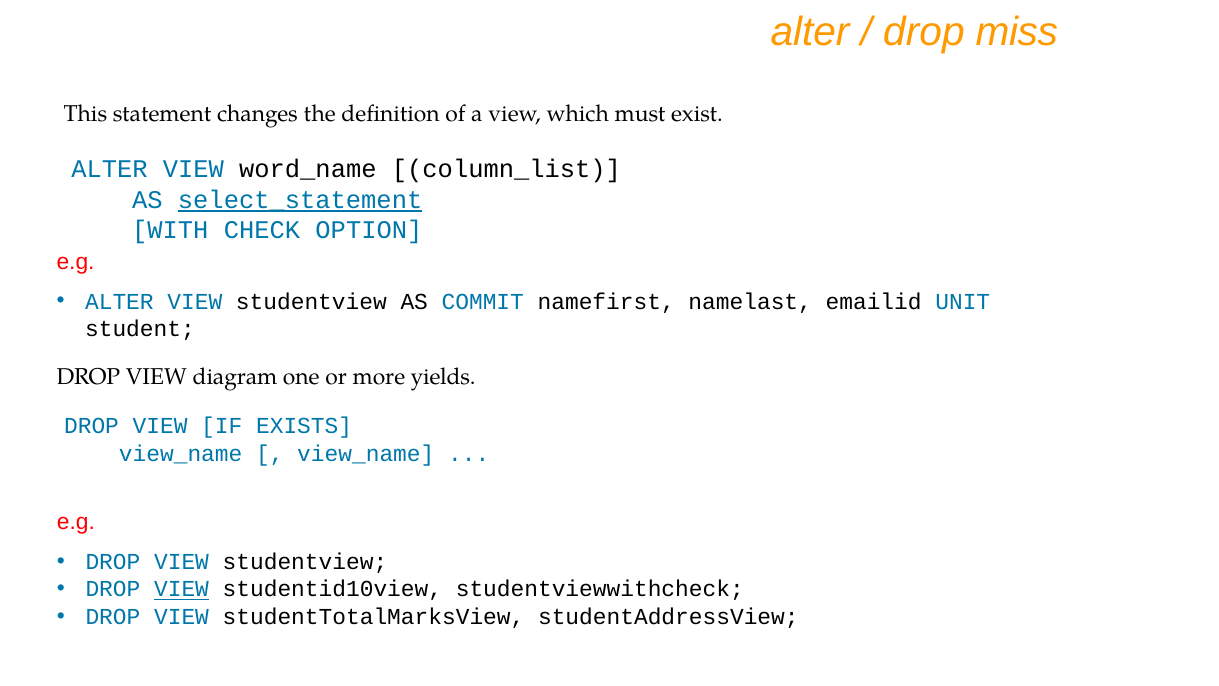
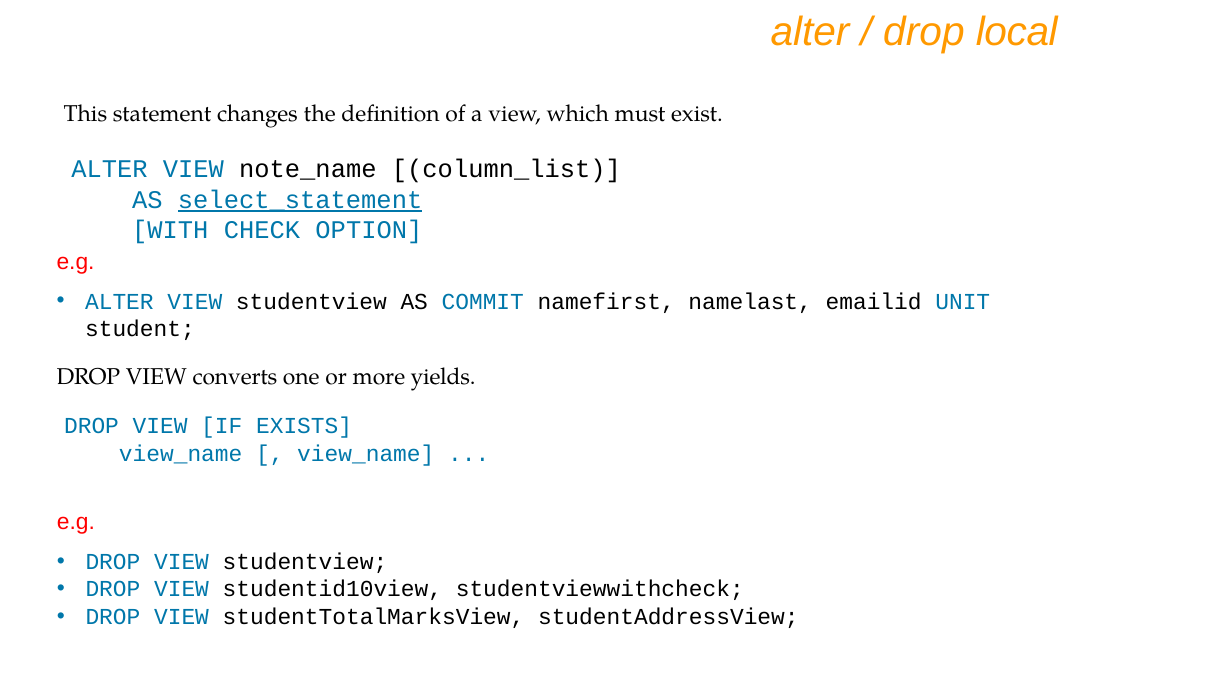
miss: miss -> local (1017, 32)
word_name: word_name -> note_name (308, 169)
diagram: diagram -> converts (235, 377)
VIEW underline: present -> none (182, 589)
